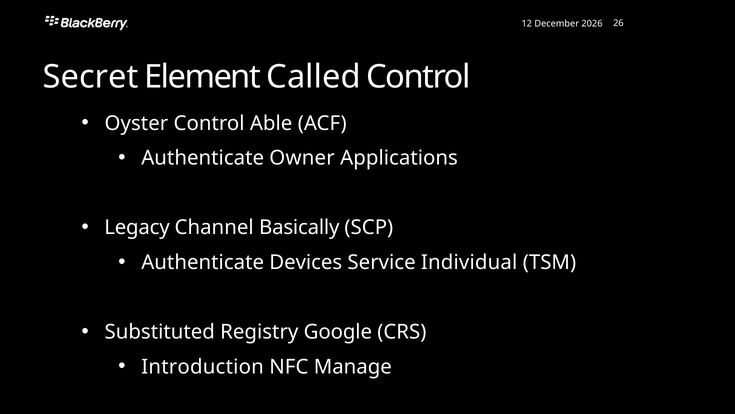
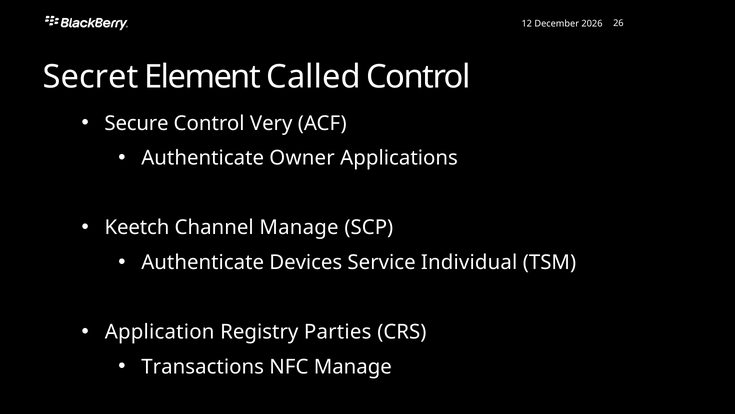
Oyster: Oyster -> Secure (137, 123)
Able: Able -> Very (271, 123)
Legacy: Legacy -> Keetch (137, 227)
Channel Basically: Basically -> Manage (299, 227)
Substituted: Substituted -> Application (160, 332)
Google: Google -> Parties (338, 332)
Introduction: Introduction -> Transactions (203, 366)
